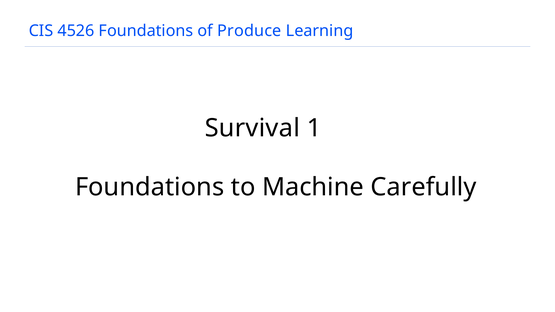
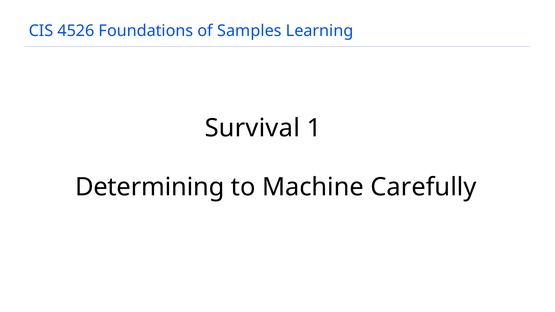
Produce: Produce -> Samples (249, 31)
Foundations: Foundations -> Determining (150, 187)
